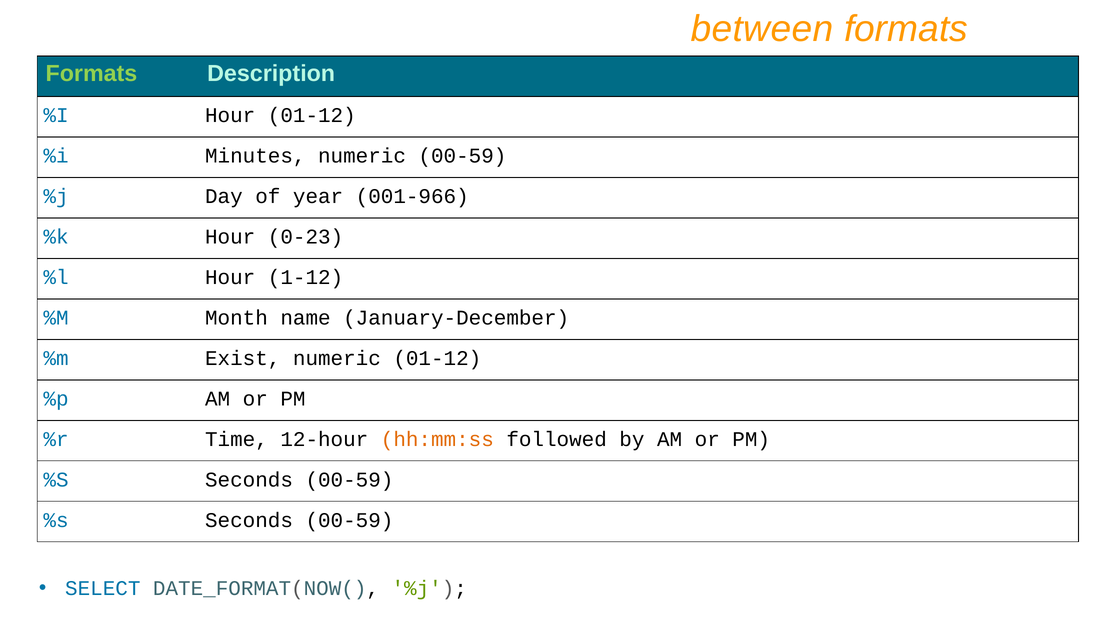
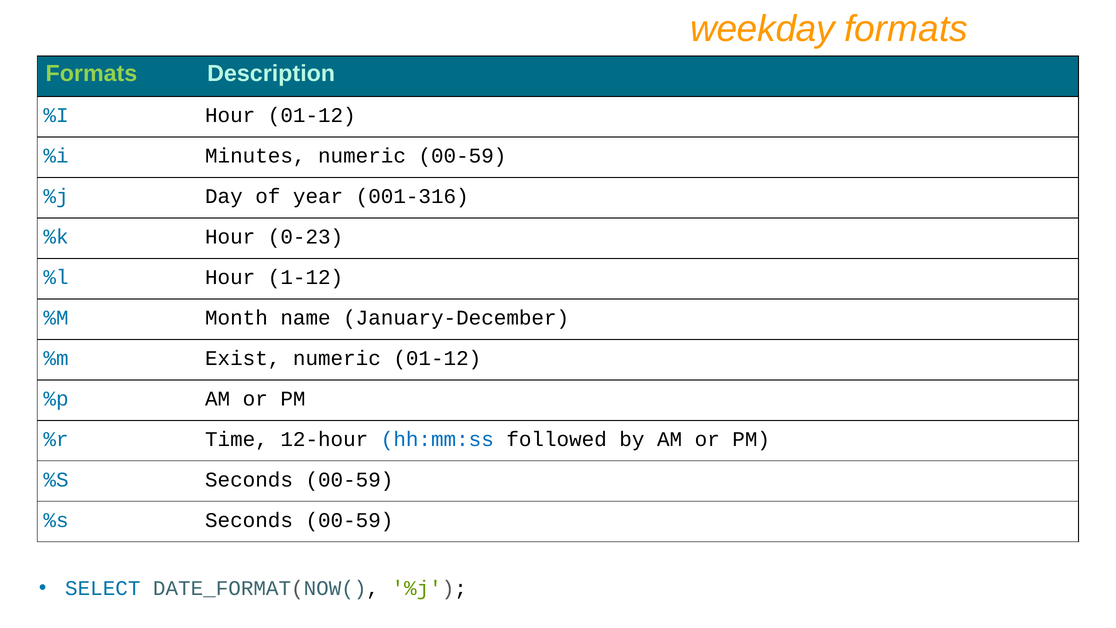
between: between -> weekday (762, 29)
001-966: 001-966 -> 001-316 (412, 196)
hh:mm:ss colour: orange -> blue (437, 439)
